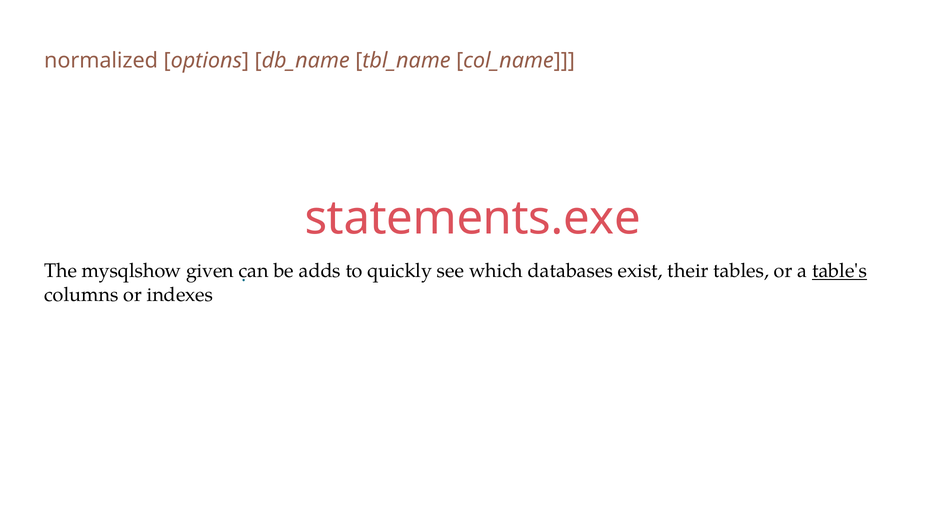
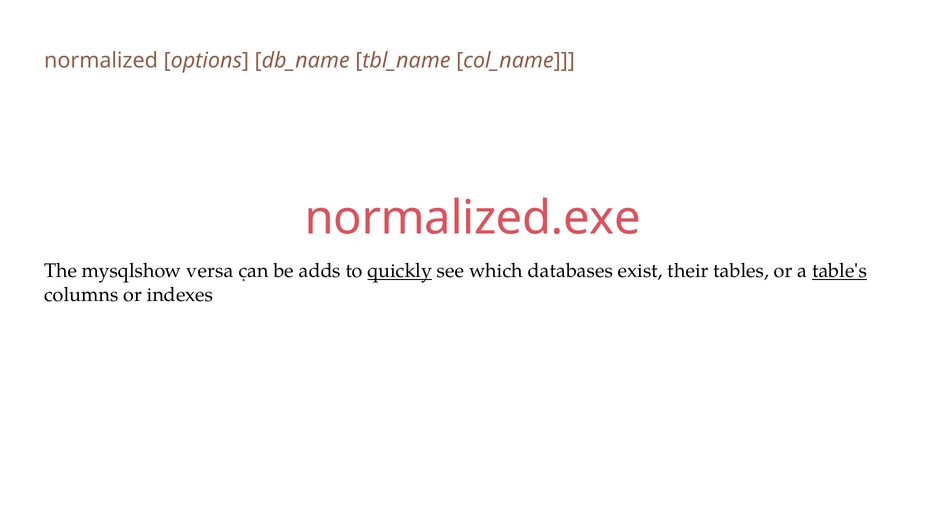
statements.exe: statements.exe -> normalized.exe (473, 218)
given: given -> versa (210, 271)
quickly underline: none -> present (400, 271)
